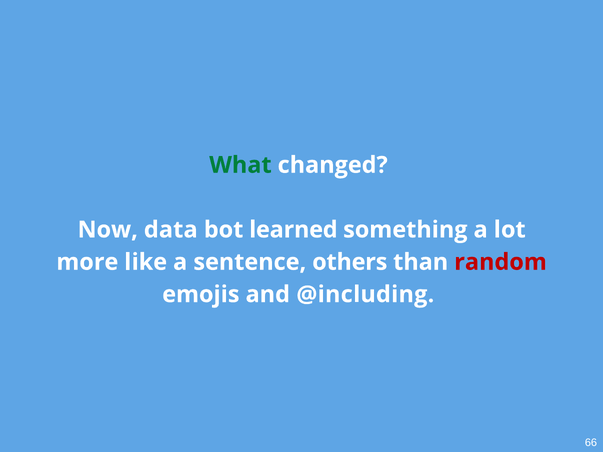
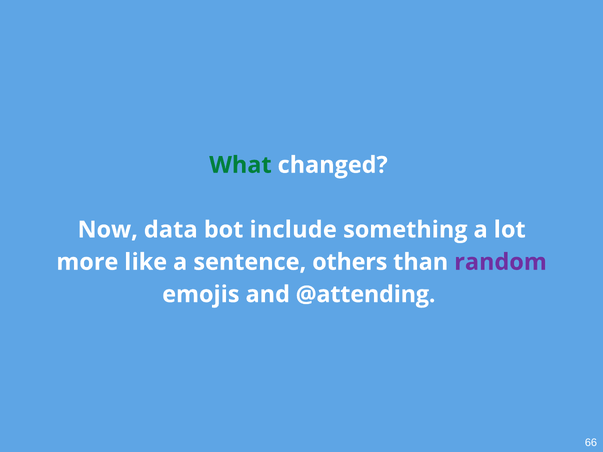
learned: learned -> include (293, 230)
random colour: red -> purple (501, 262)
@including: @including -> @attending (366, 295)
